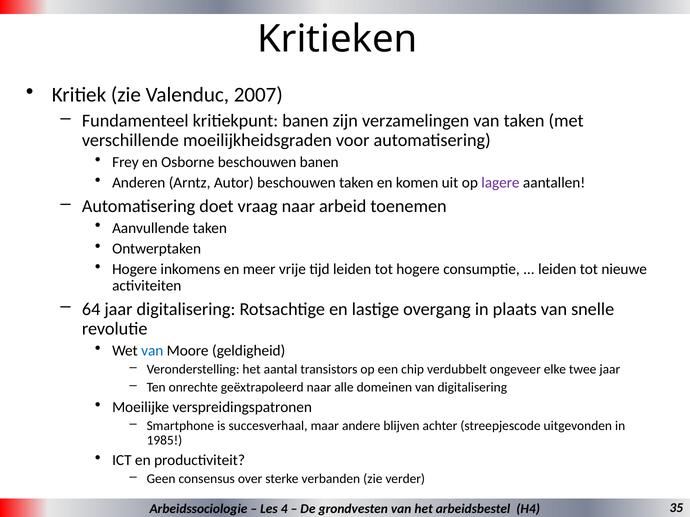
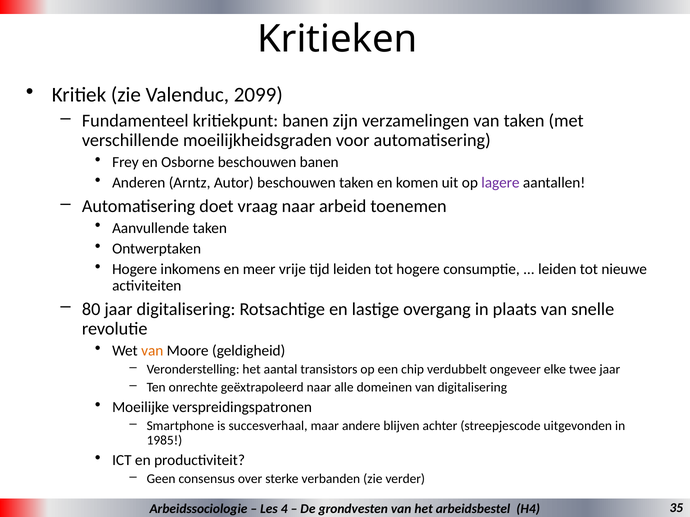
2007: 2007 -> 2099 (258, 95)
64: 64 -> 80 (91, 309)
van colour: blue -> orange (152, 351)
